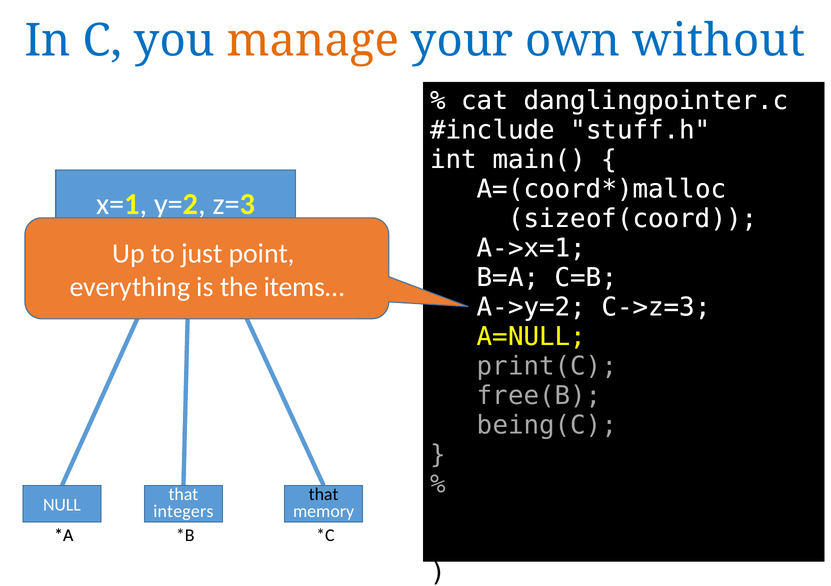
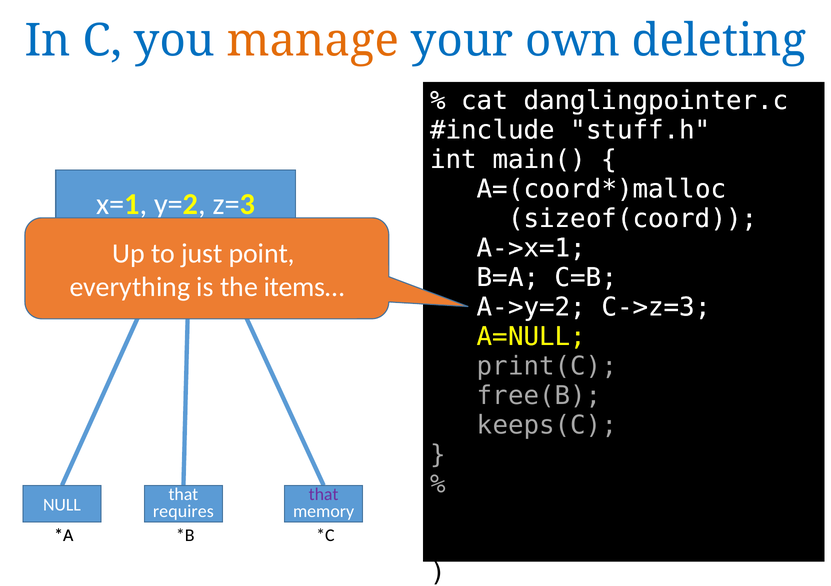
without: without -> deleting (719, 41)
being(C: being(C -> keeps(C (547, 425)
that colour: black -> purple (324, 494)
integers: integers -> requires (183, 511)
